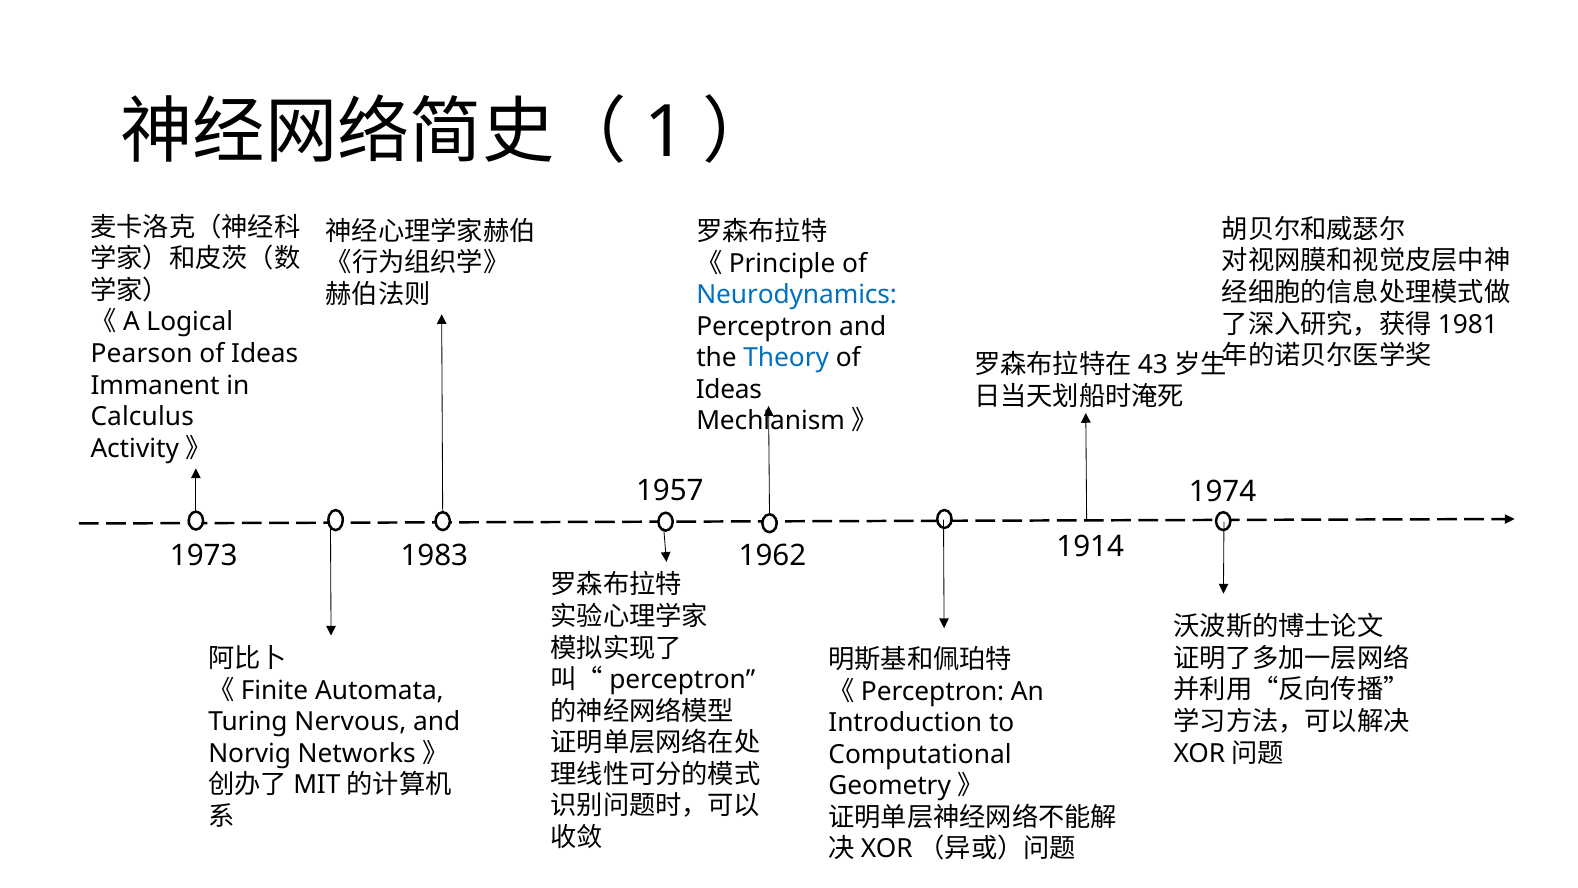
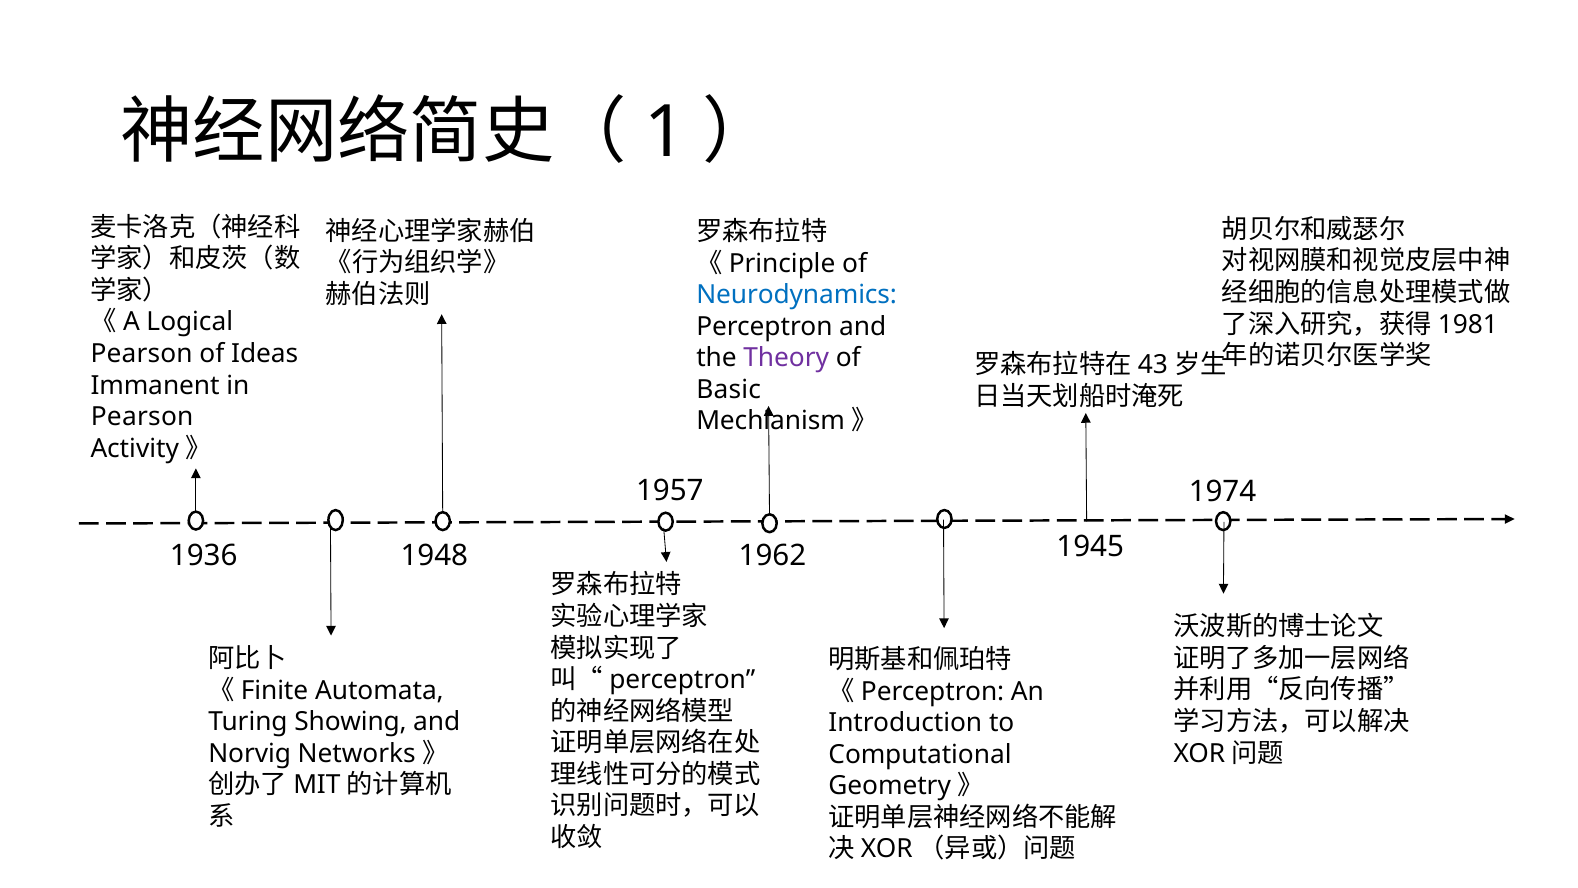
Theory colour: blue -> purple (786, 358)
Ideas: Ideas -> Basic (729, 389)
Calculus: Calculus -> Pearson (142, 417)
1914: 1914 -> 1945 (1090, 547)
1973: 1973 -> 1936 (204, 556)
1983: 1983 -> 1948 (434, 556)
Nervous: Nervous -> Showing (351, 722)
